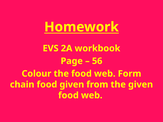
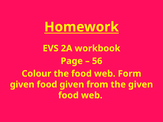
chain: chain -> given (22, 85)
